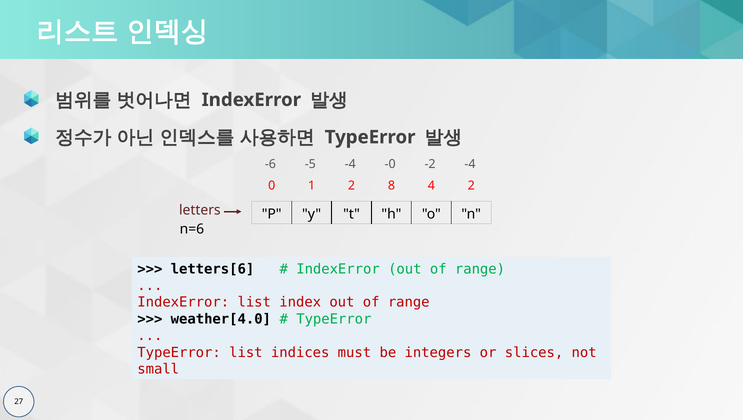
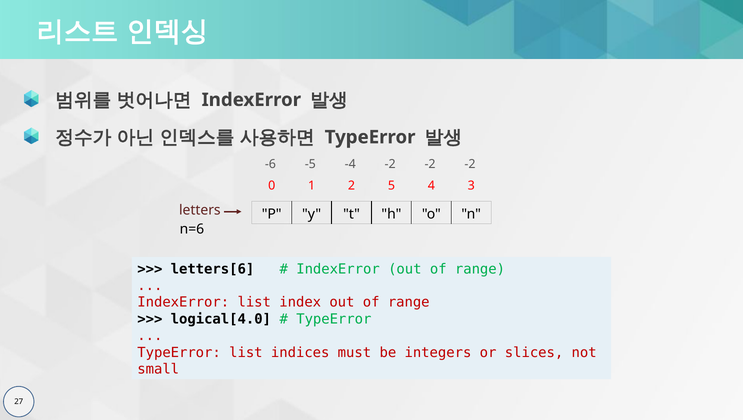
-4 -0: -0 -> -2 (390, 164)
-4: -4 -> -2 (470, 164)
8: 8 -> 5 (391, 185)
4 2: 2 -> 3 (471, 185)
weather[4.0: weather[4.0 -> logical[4.0 (221, 319)
